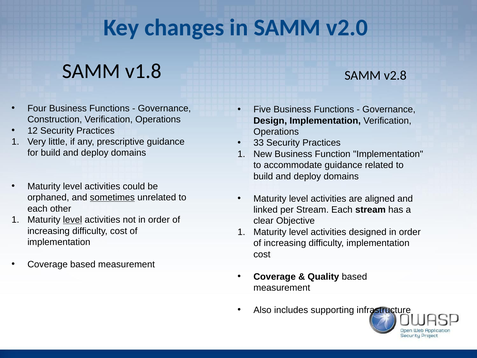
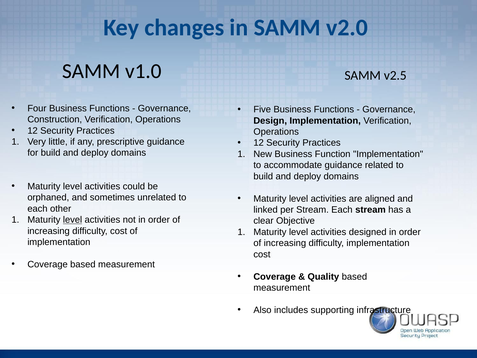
v1.8: v1.8 -> v1.0 (143, 71)
v2.8: v2.8 -> v2.5 (395, 75)
33: 33 -> 12 (259, 143)
sometimes underline: present -> none (112, 197)
